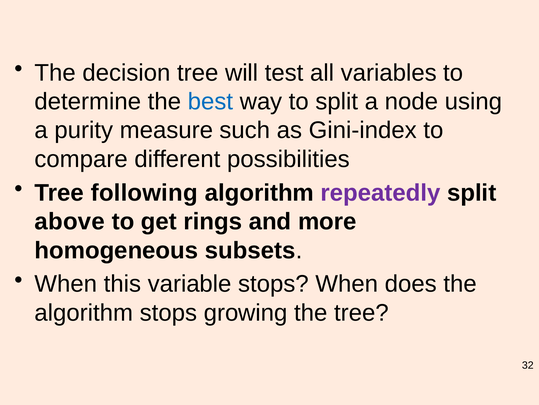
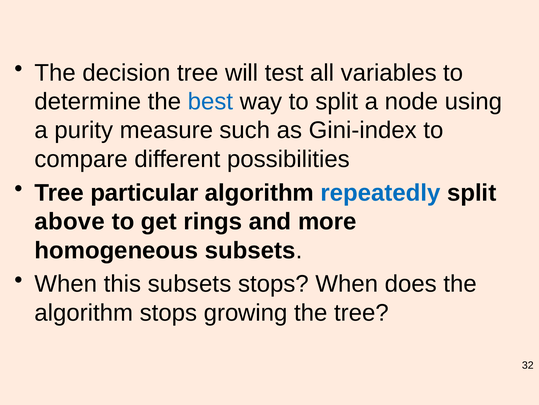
following: following -> particular (144, 192)
repeatedly colour: purple -> blue (381, 192)
this variable: variable -> subsets (190, 284)
